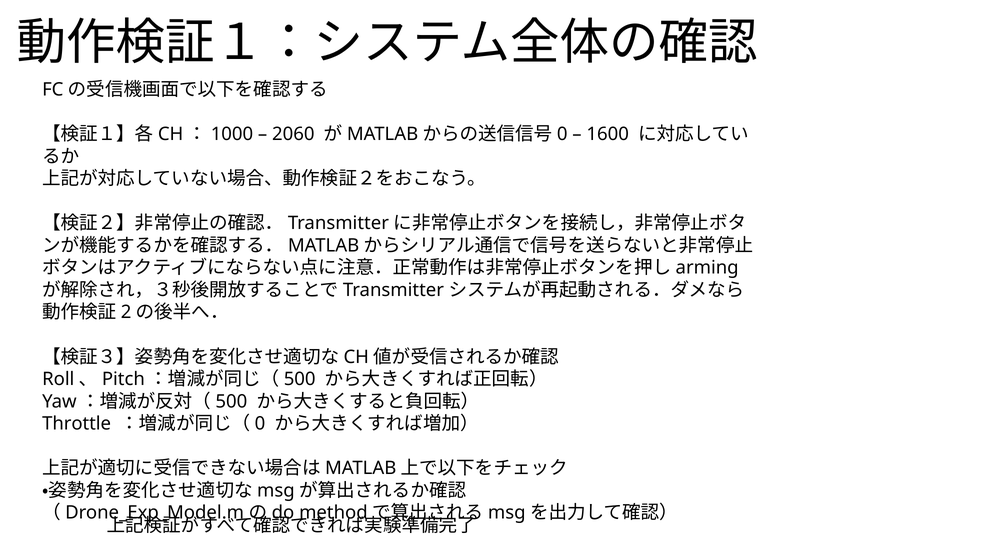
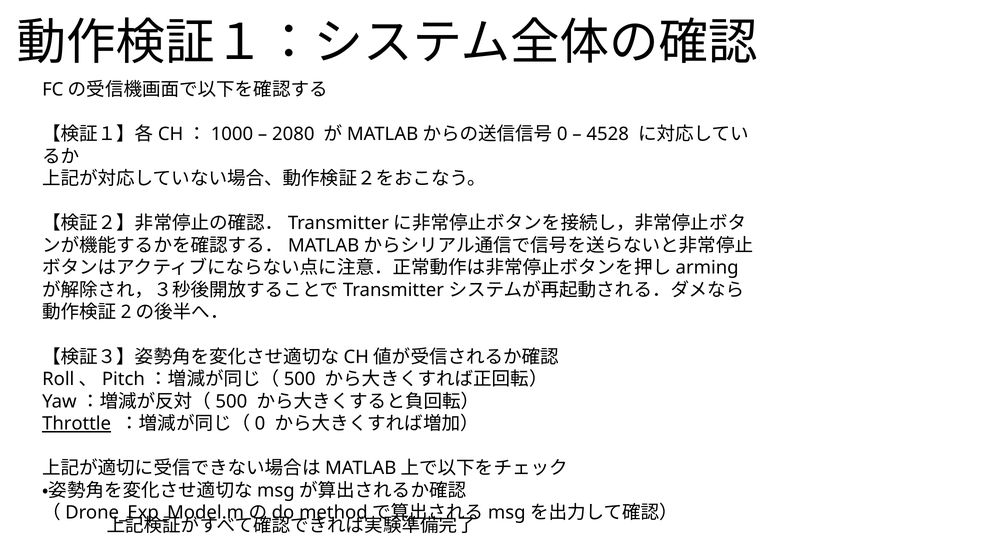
2060: 2060 -> 2080 (293, 134)
1600: 1600 -> 4528 (608, 134)
Throttle underline: none -> present (77, 424)
